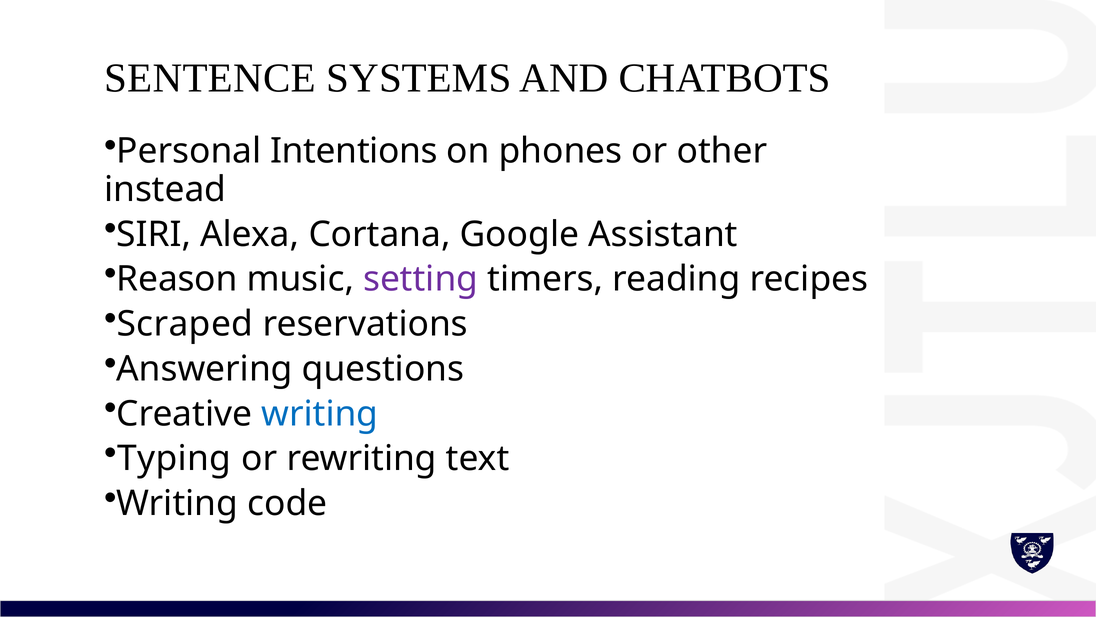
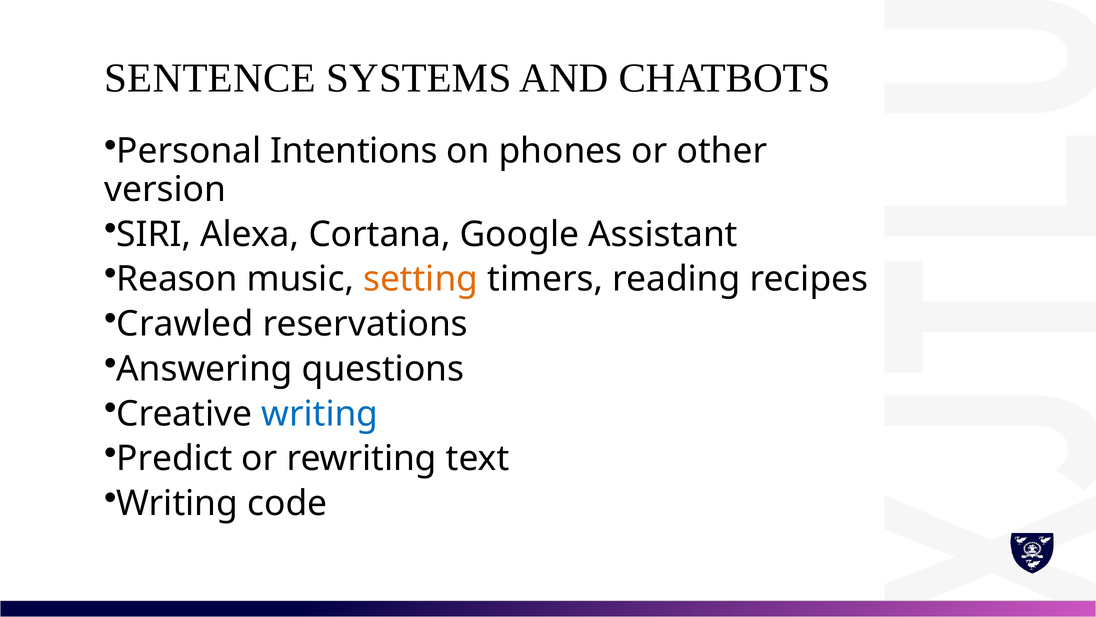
instead: instead -> version (165, 189)
setting colour: purple -> orange (421, 279)
Scraped: Scraped -> Crawled (185, 324)
Typing: Typing -> Predict (174, 458)
